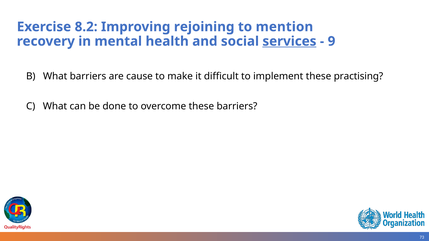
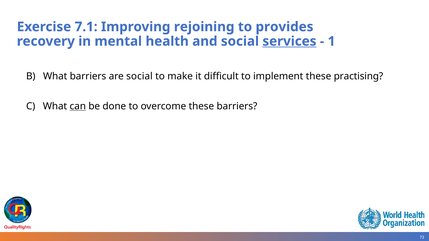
8.2: 8.2 -> 7.1 (86, 27)
mention: mention -> provides (285, 27)
9: 9 -> 1 (332, 41)
are cause: cause -> social (139, 76)
can underline: none -> present (78, 106)
